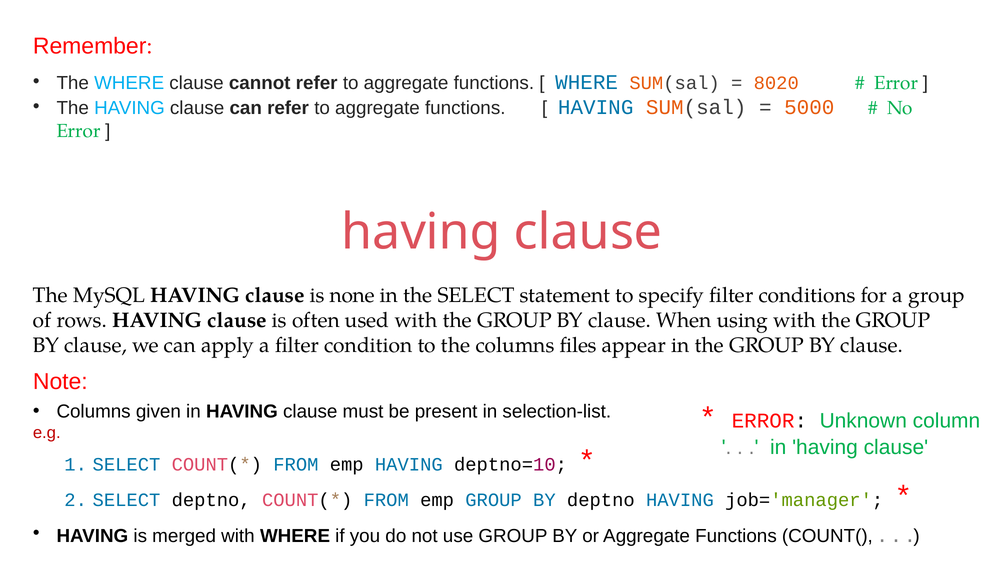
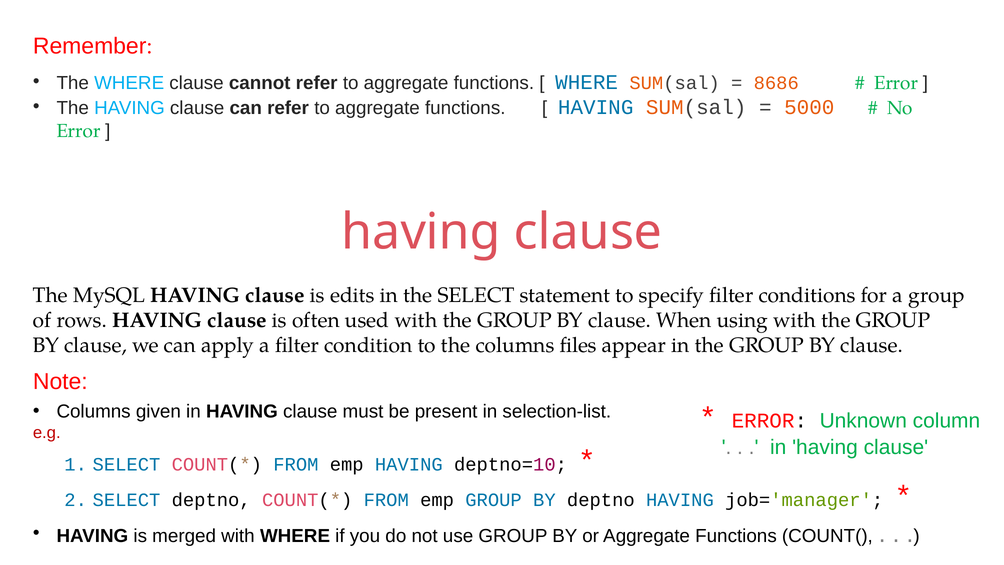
8020: 8020 -> 8686 (776, 83)
none: none -> edits (352, 295)
